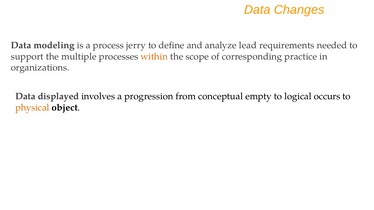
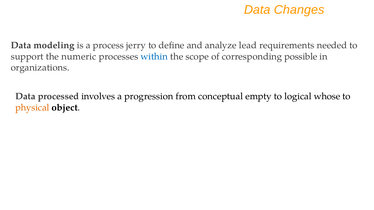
multiple: multiple -> numeric (79, 57)
within colour: orange -> blue (154, 57)
practice: practice -> possible (301, 57)
displayed: displayed -> processed (58, 96)
occurs: occurs -> whose (327, 96)
